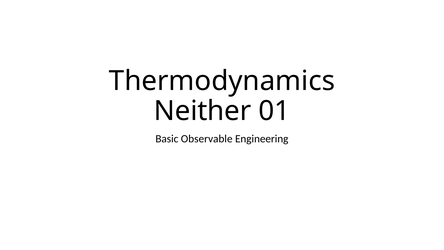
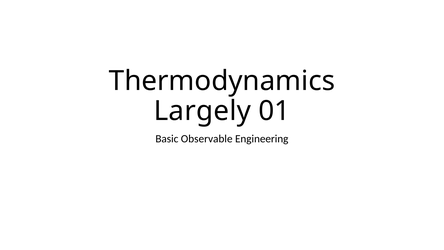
Neither: Neither -> Largely (202, 111)
